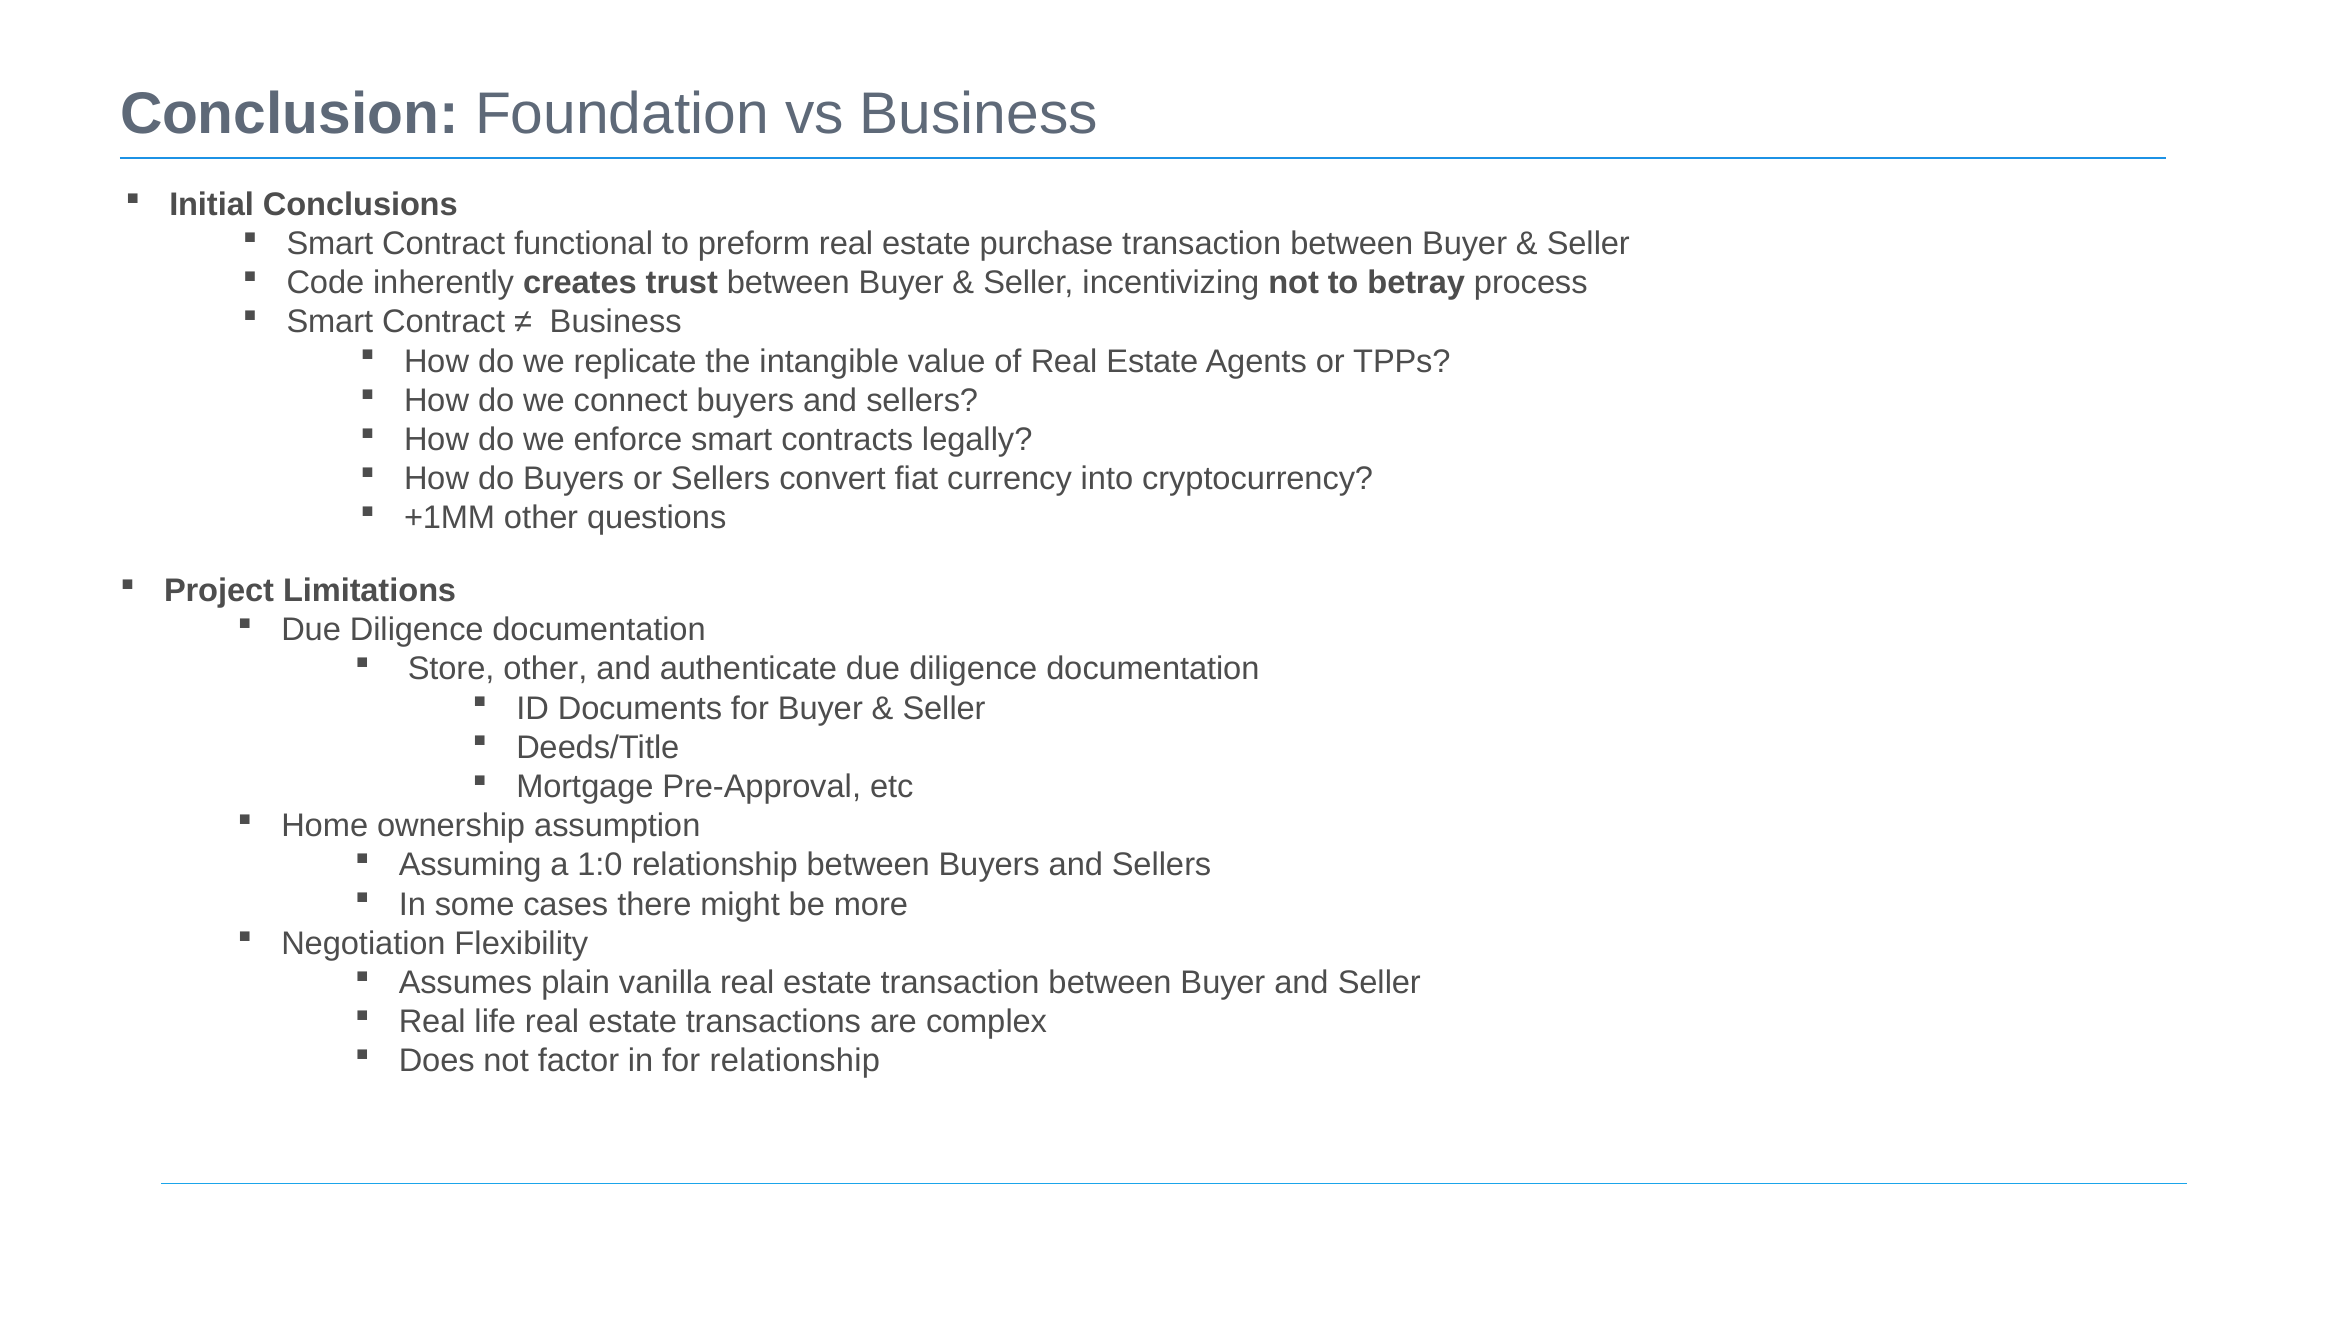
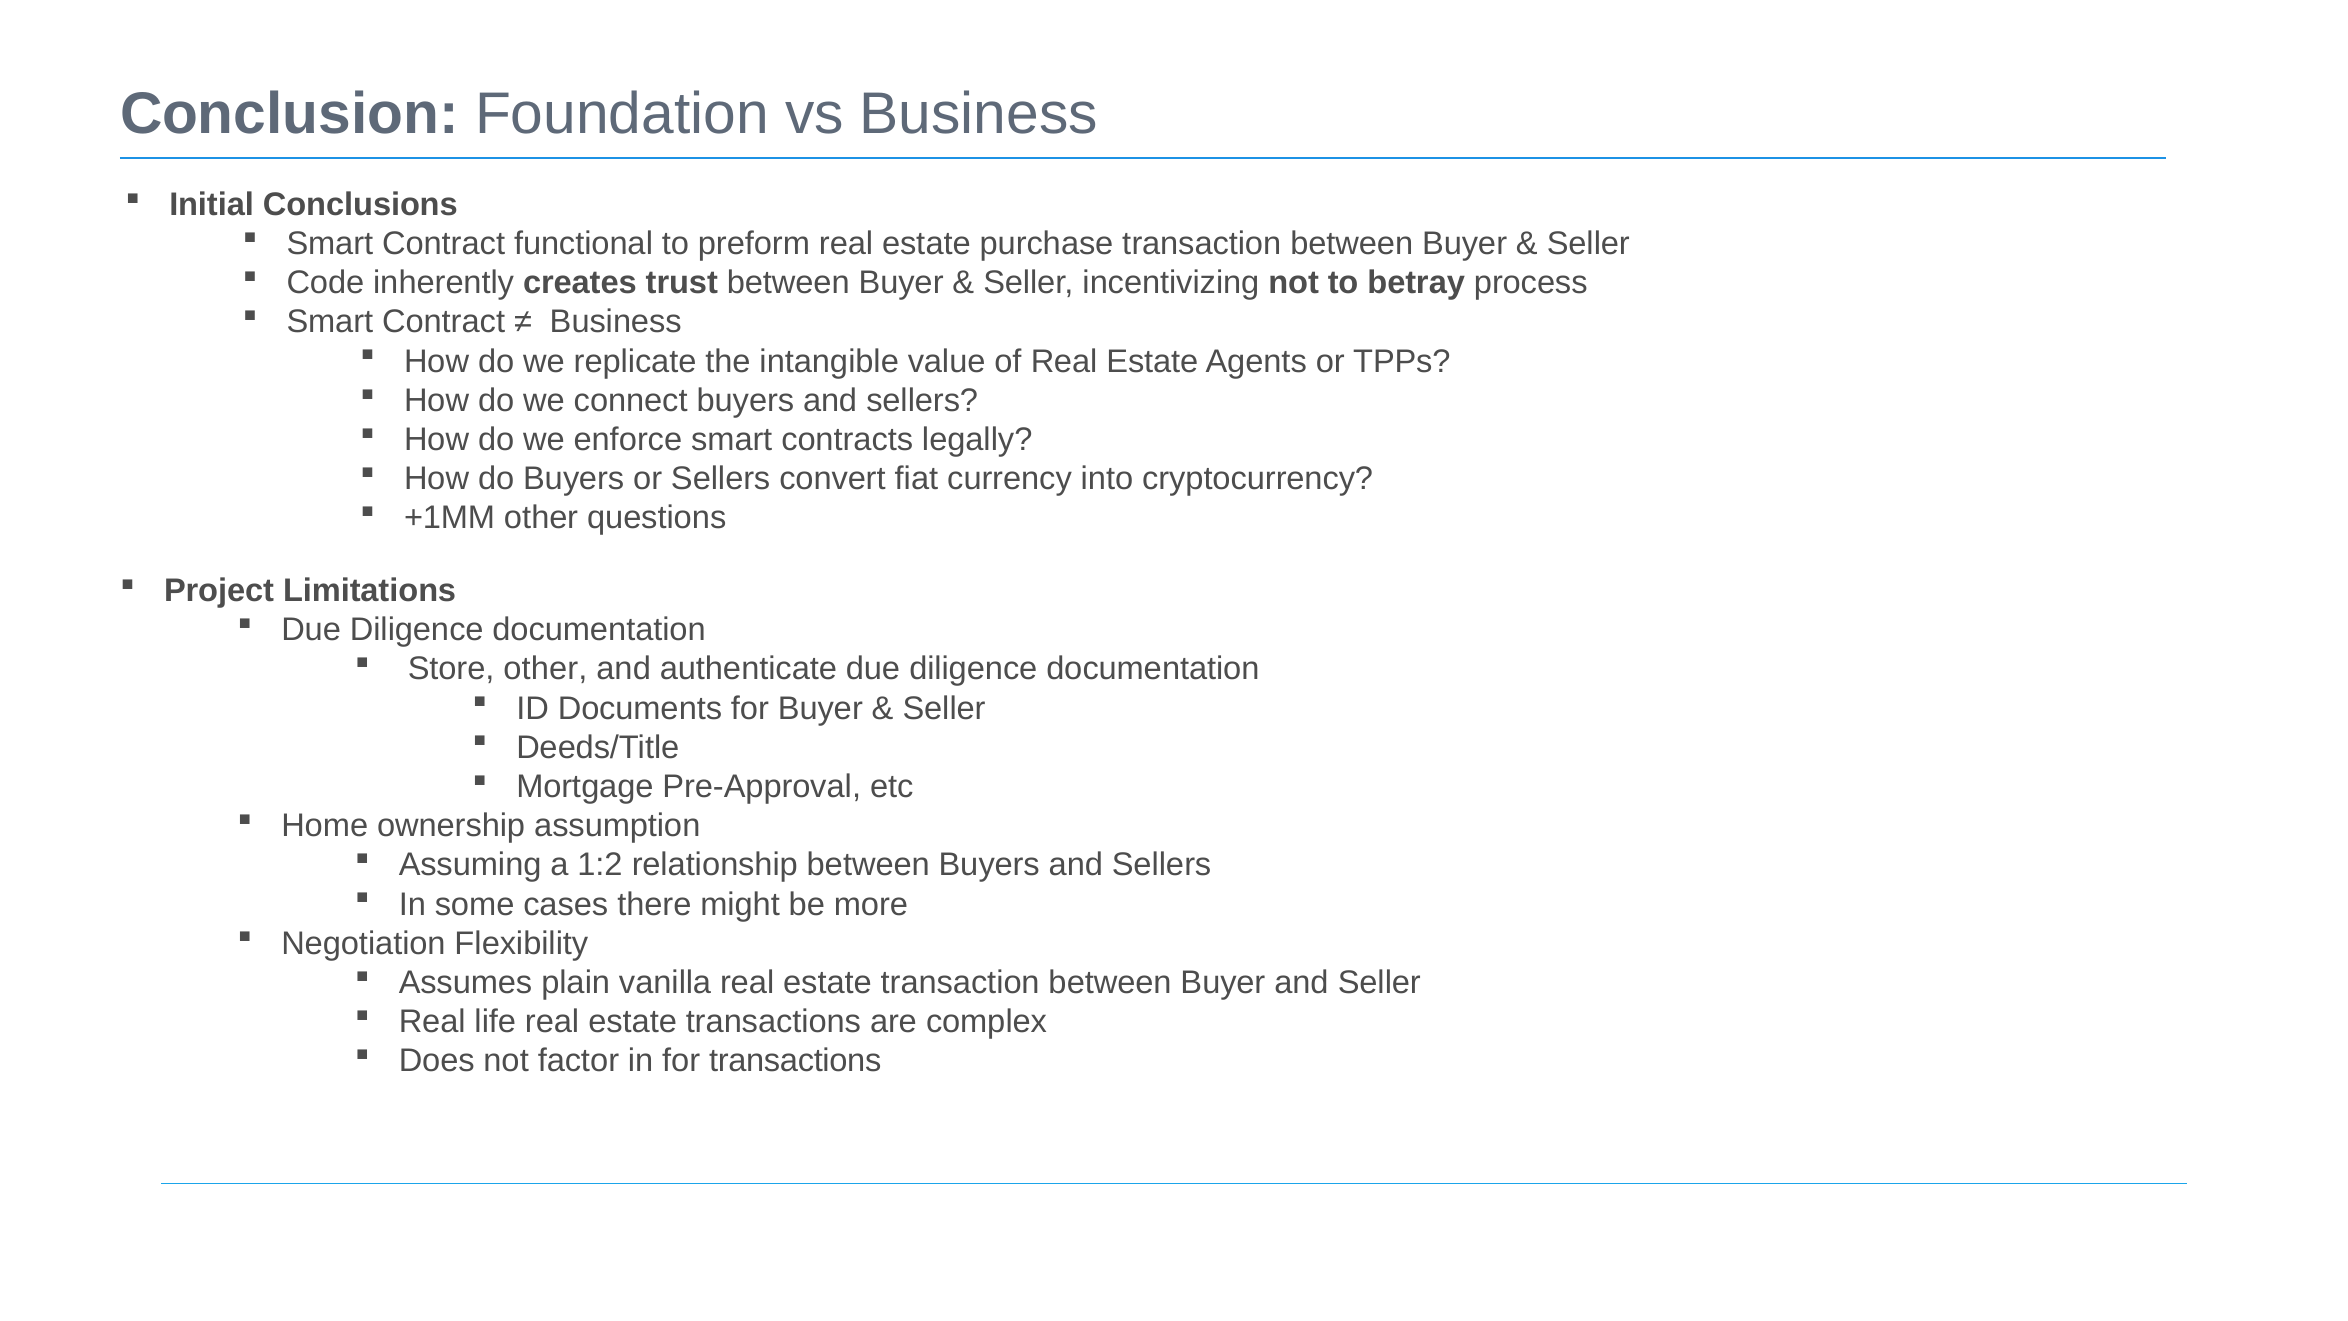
1:0: 1:0 -> 1:2 (600, 865)
for relationship: relationship -> transactions (795, 1061)
